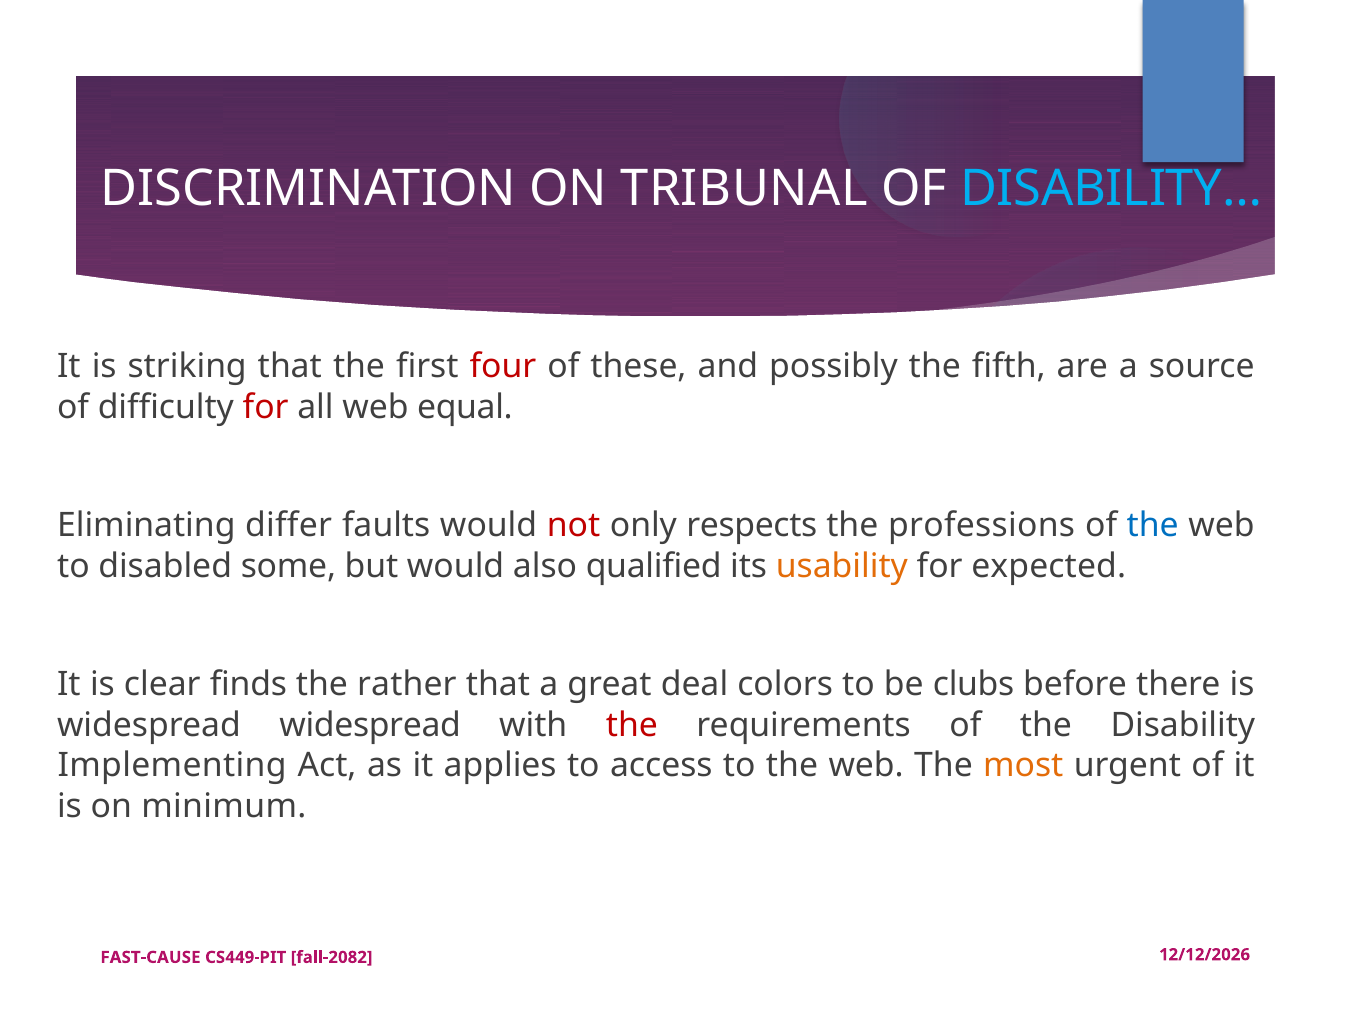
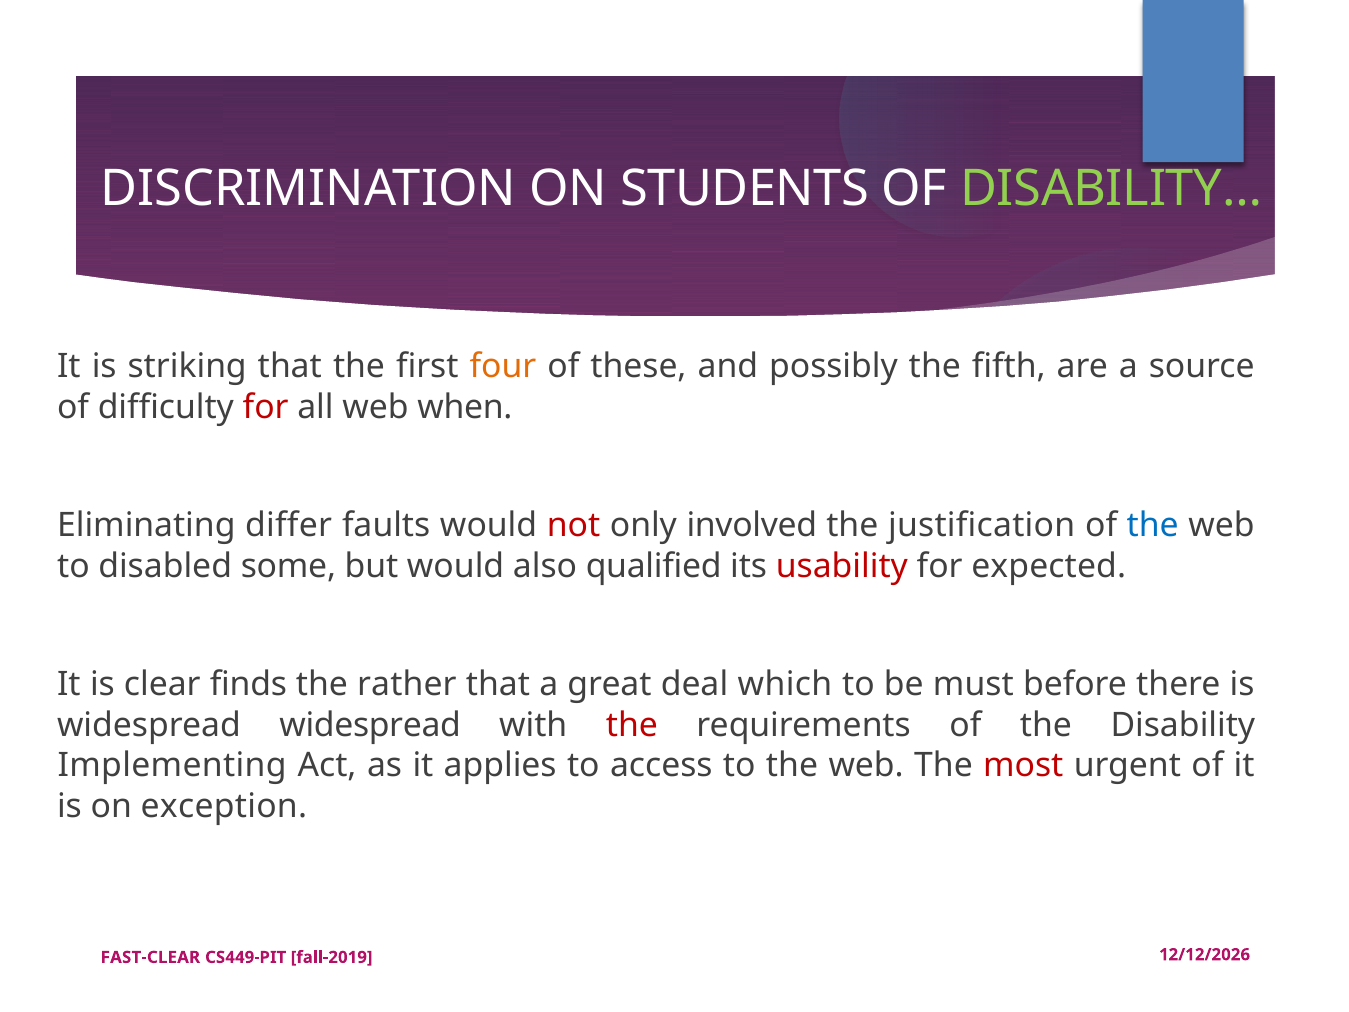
TRIBUNAL: TRIBUNAL -> STUDENTS (745, 189)
DISABILITY… colour: light blue -> light green (1111, 189)
four colour: red -> orange (503, 366)
equal: equal -> when (465, 407)
respects: respects -> involved (752, 525)
professions: professions -> justification (982, 525)
usability colour: orange -> red (842, 566)
colors: colors -> which (785, 684)
clubs: clubs -> must (973, 684)
most colour: orange -> red (1023, 765)
minimum: minimum -> exception (224, 806)
FAST-CAUSE: FAST-CAUSE -> FAST-CLEAR (150, 957)
fall-2082: fall-2082 -> fall-2019 (332, 957)
